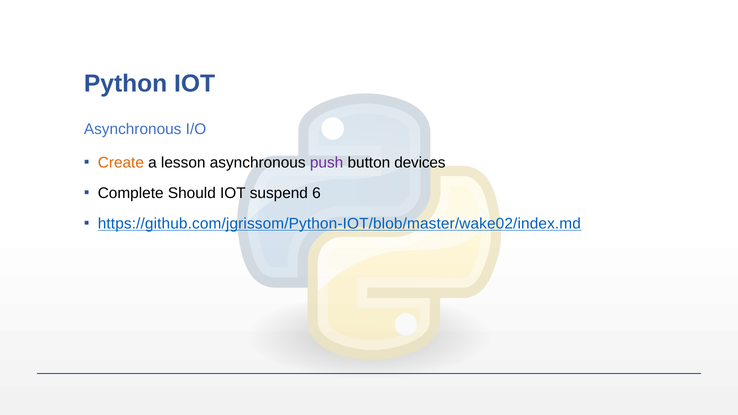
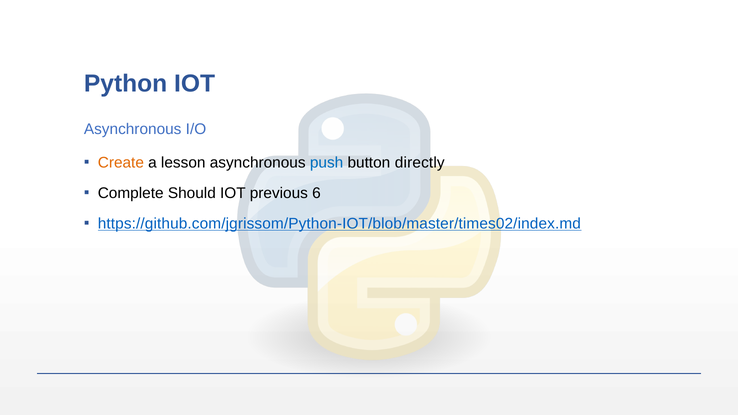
push colour: purple -> blue (327, 163)
devices: devices -> directly (420, 163)
suspend: suspend -> previous (279, 193)
https://github.com/jgrissom/Python-IOT/blob/master/wake02/index.md: https://github.com/jgrissom/Python-IOT/blob/master/wake02/index.md -> https://github.com/jgrissom/Python-IOT/blob/master/times02/index.md (339, 223)
